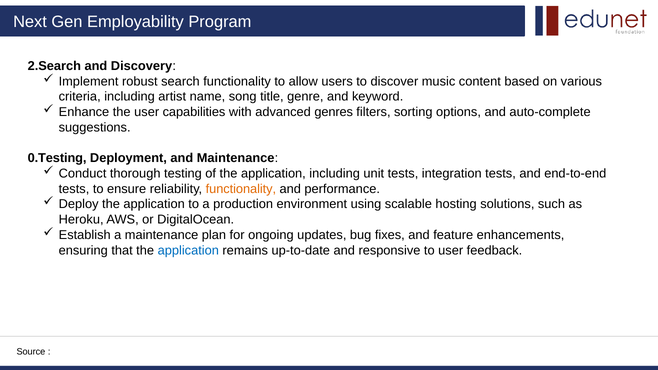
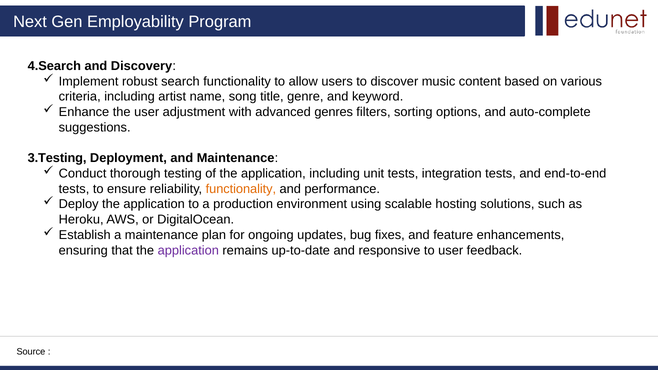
2.Search: 2.Search -> 4.Search (54, 66)
capabilities: capabilities -> adjustment (194, 112)
0.Testing: 0.Testing -> 3.Testing (57, 158)
application colour: blue -> purple (188, 250)
